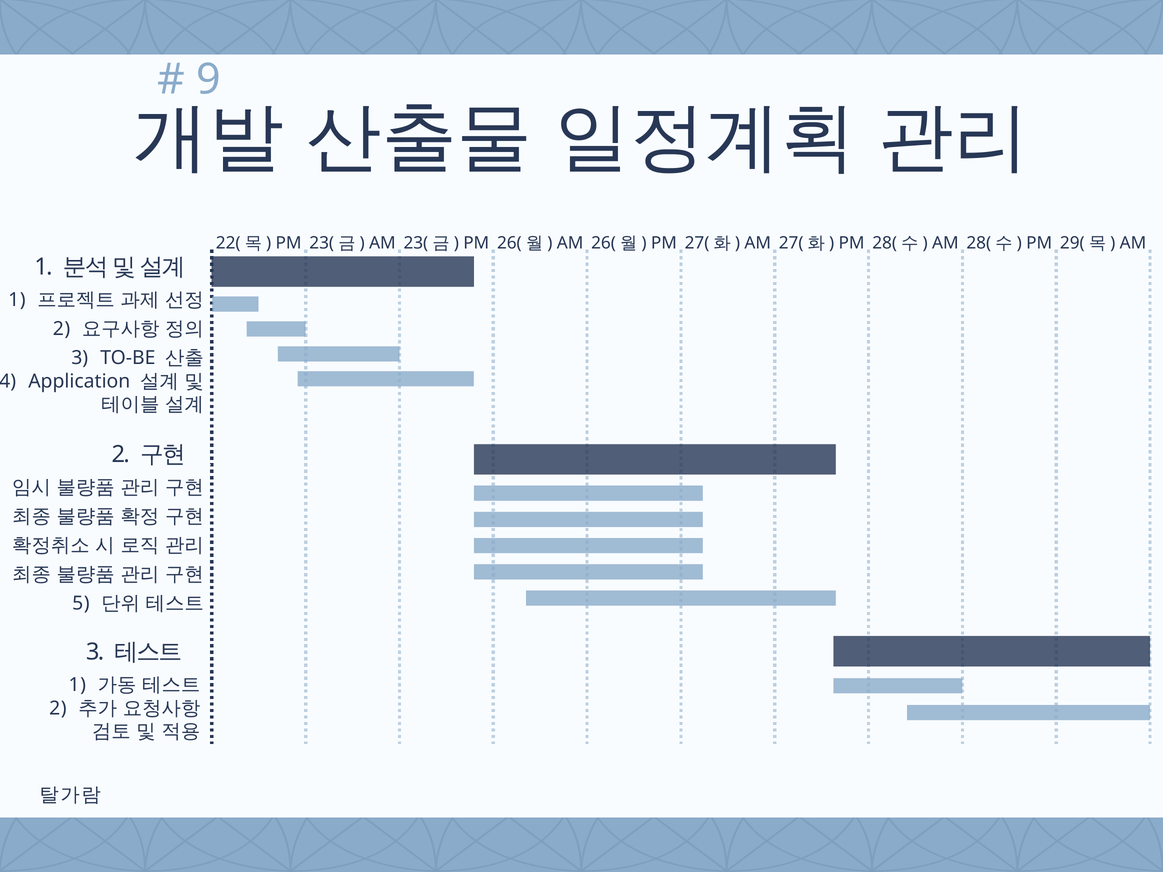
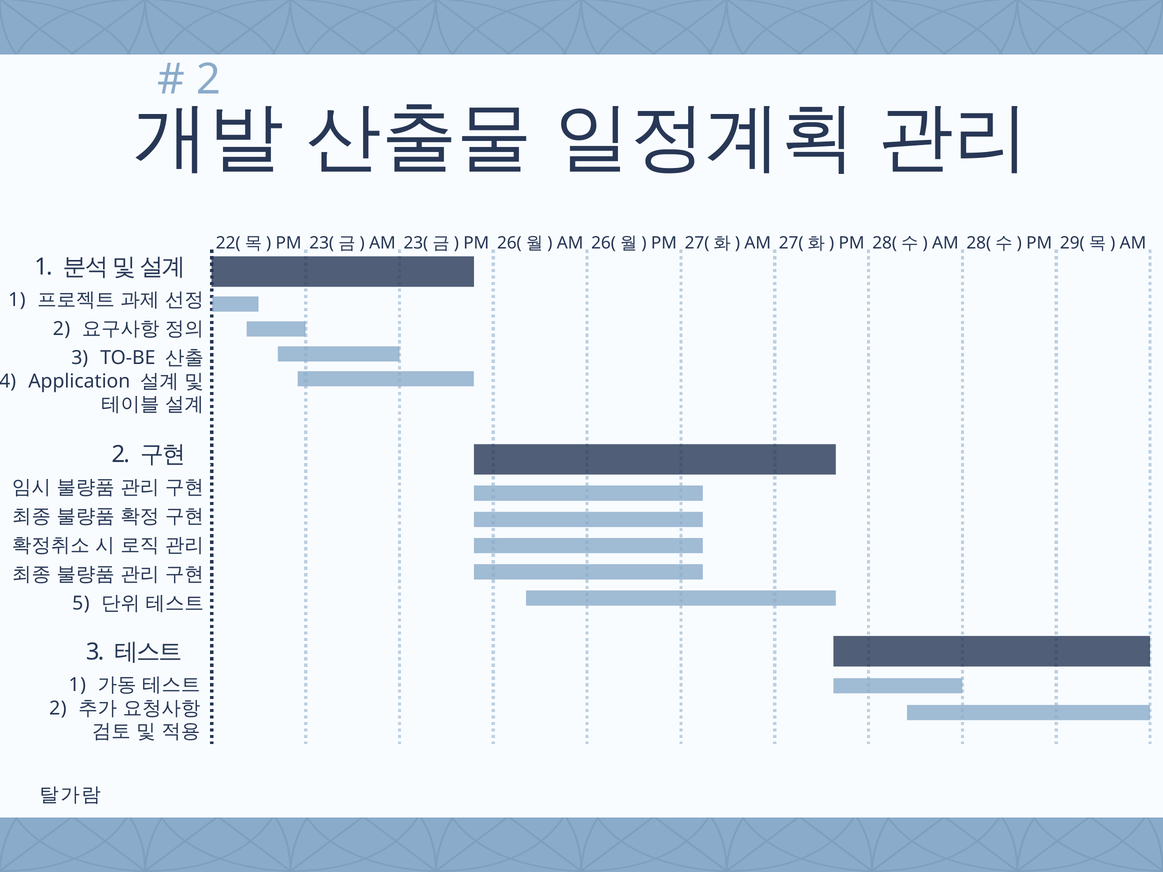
9: 9 -> 2 (208, 80)
